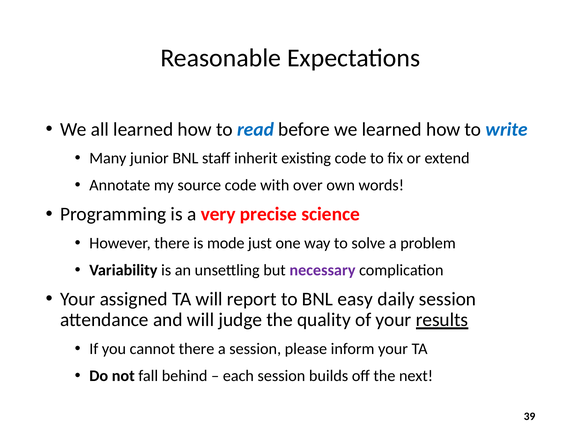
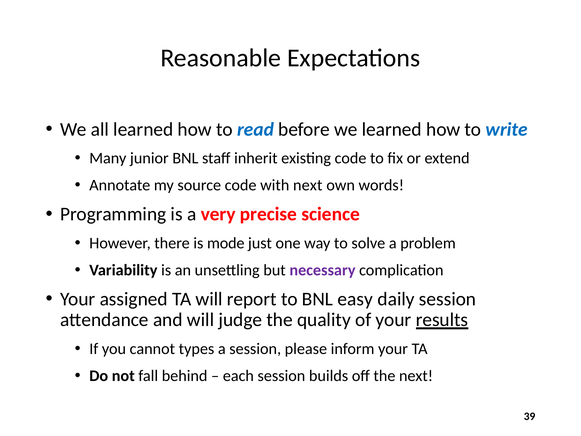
with over: over -> next (308, 185)
cannot there: there -> types (197, 349)
